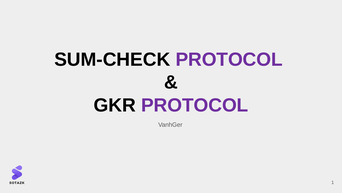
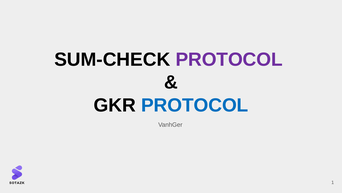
PROTOCOL colour: purple -> blue (195, 105)
